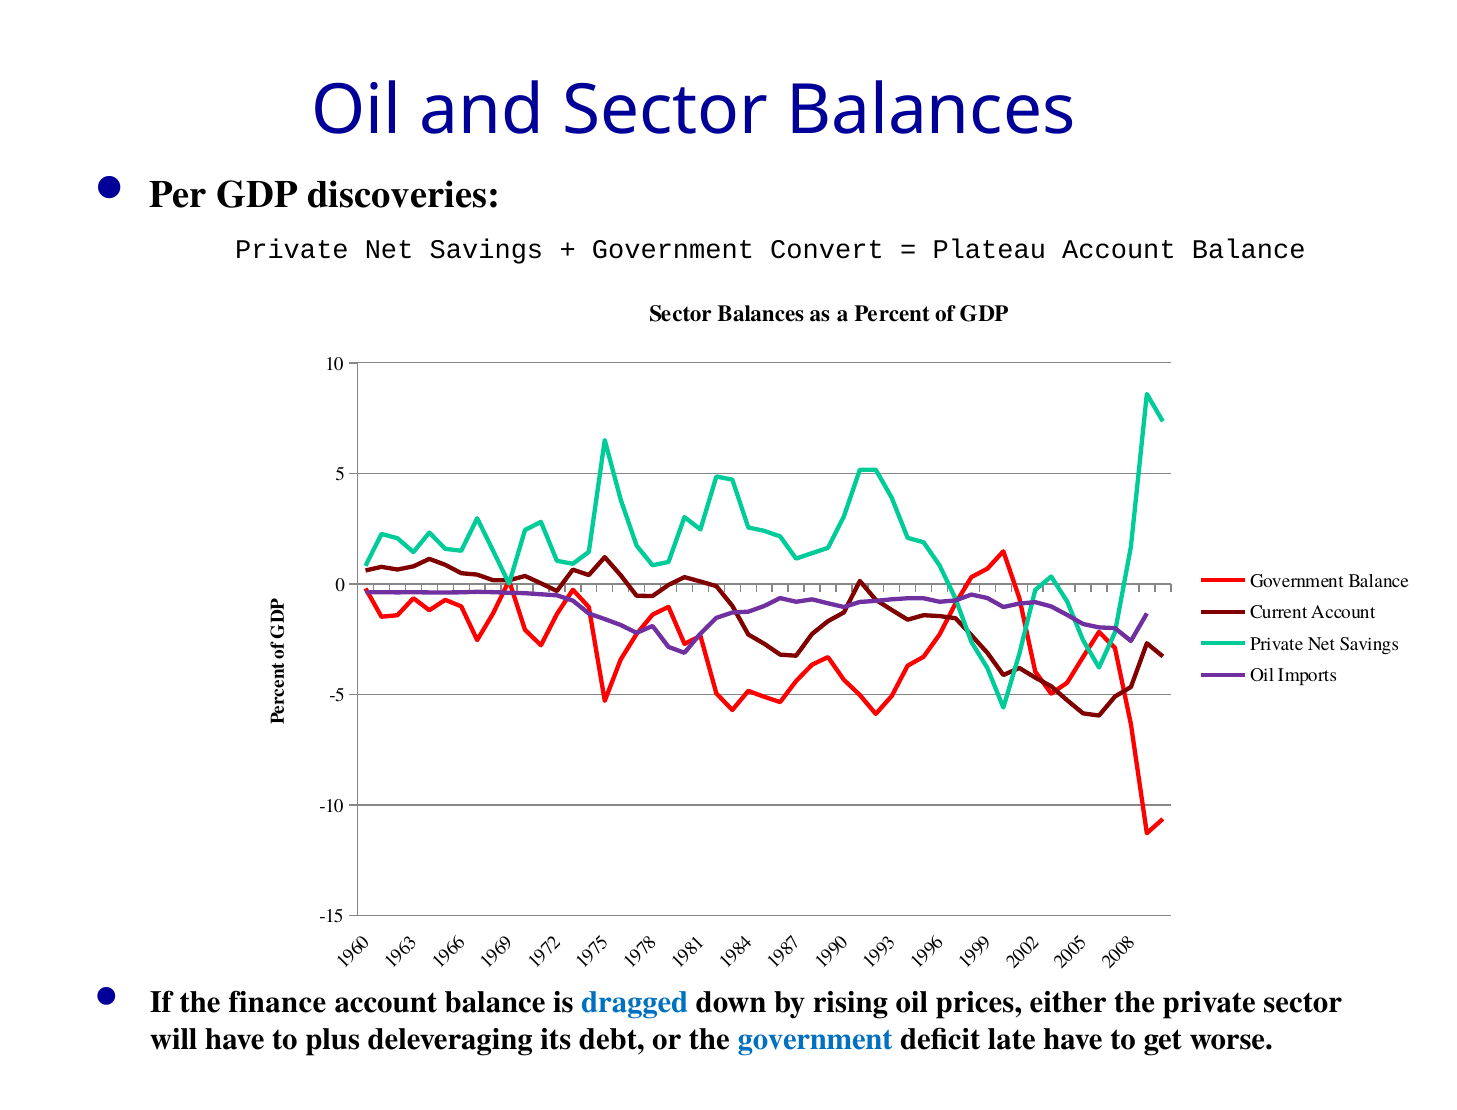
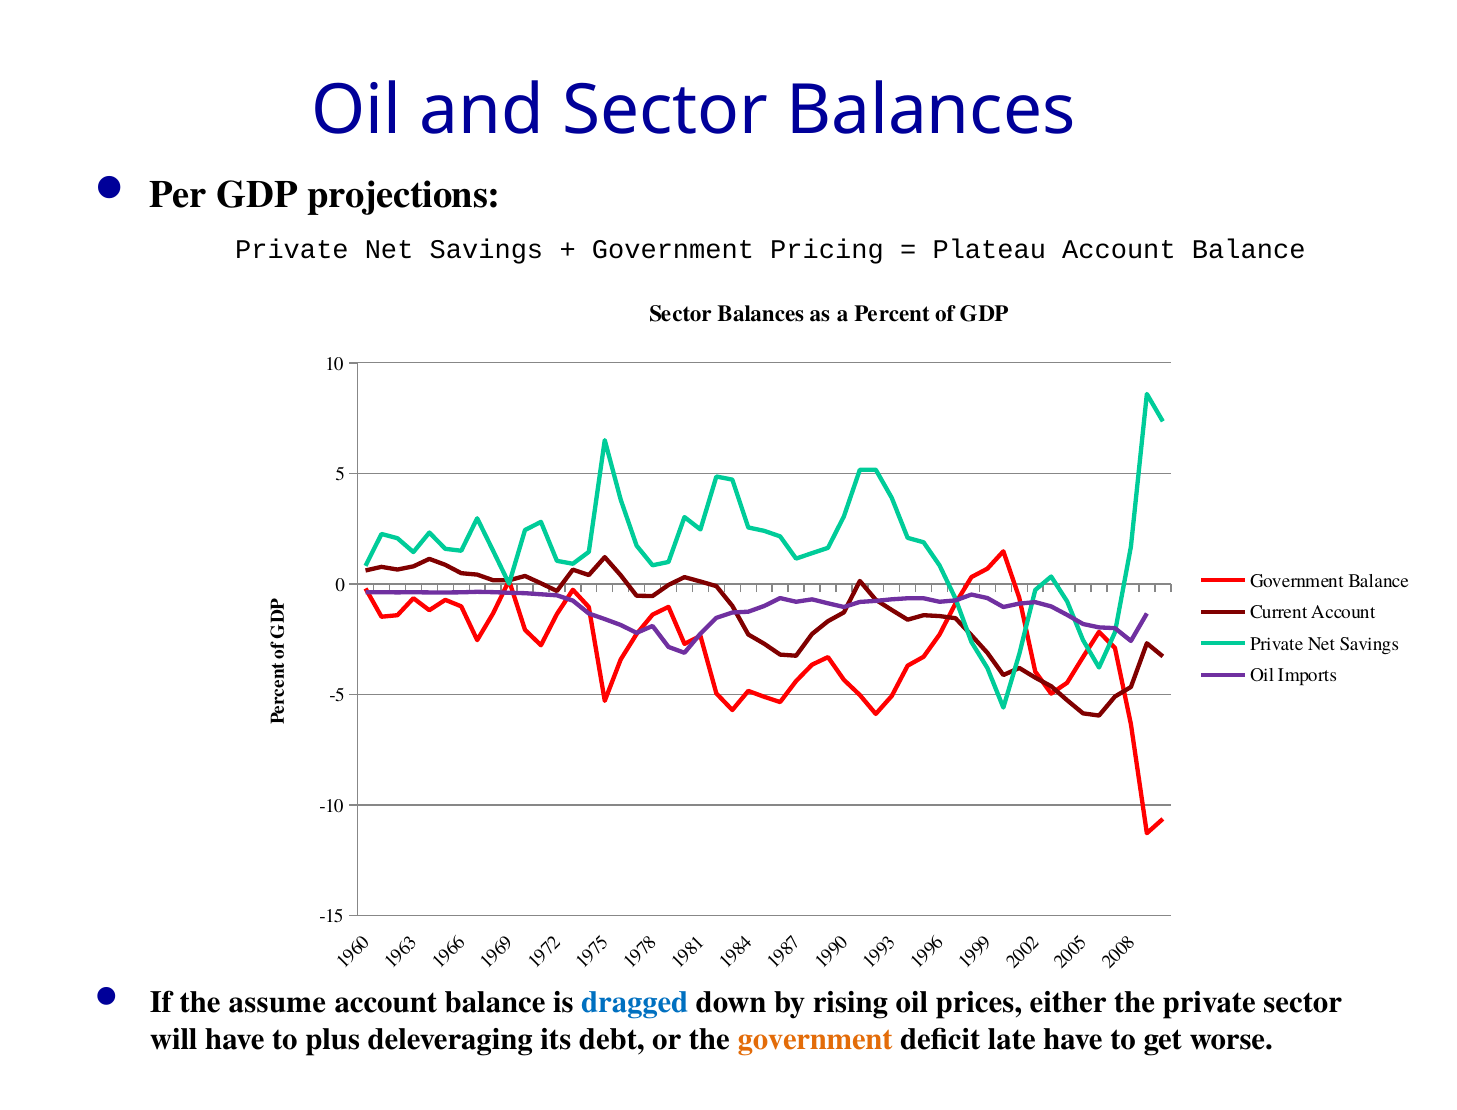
discoveries: discoveries -> projections (404, 195)
Convert: Convert -> Pricing (827, 249)
finance: finance -> assume (277, 1003)
government colour: blue -> orange (815, 1040)
